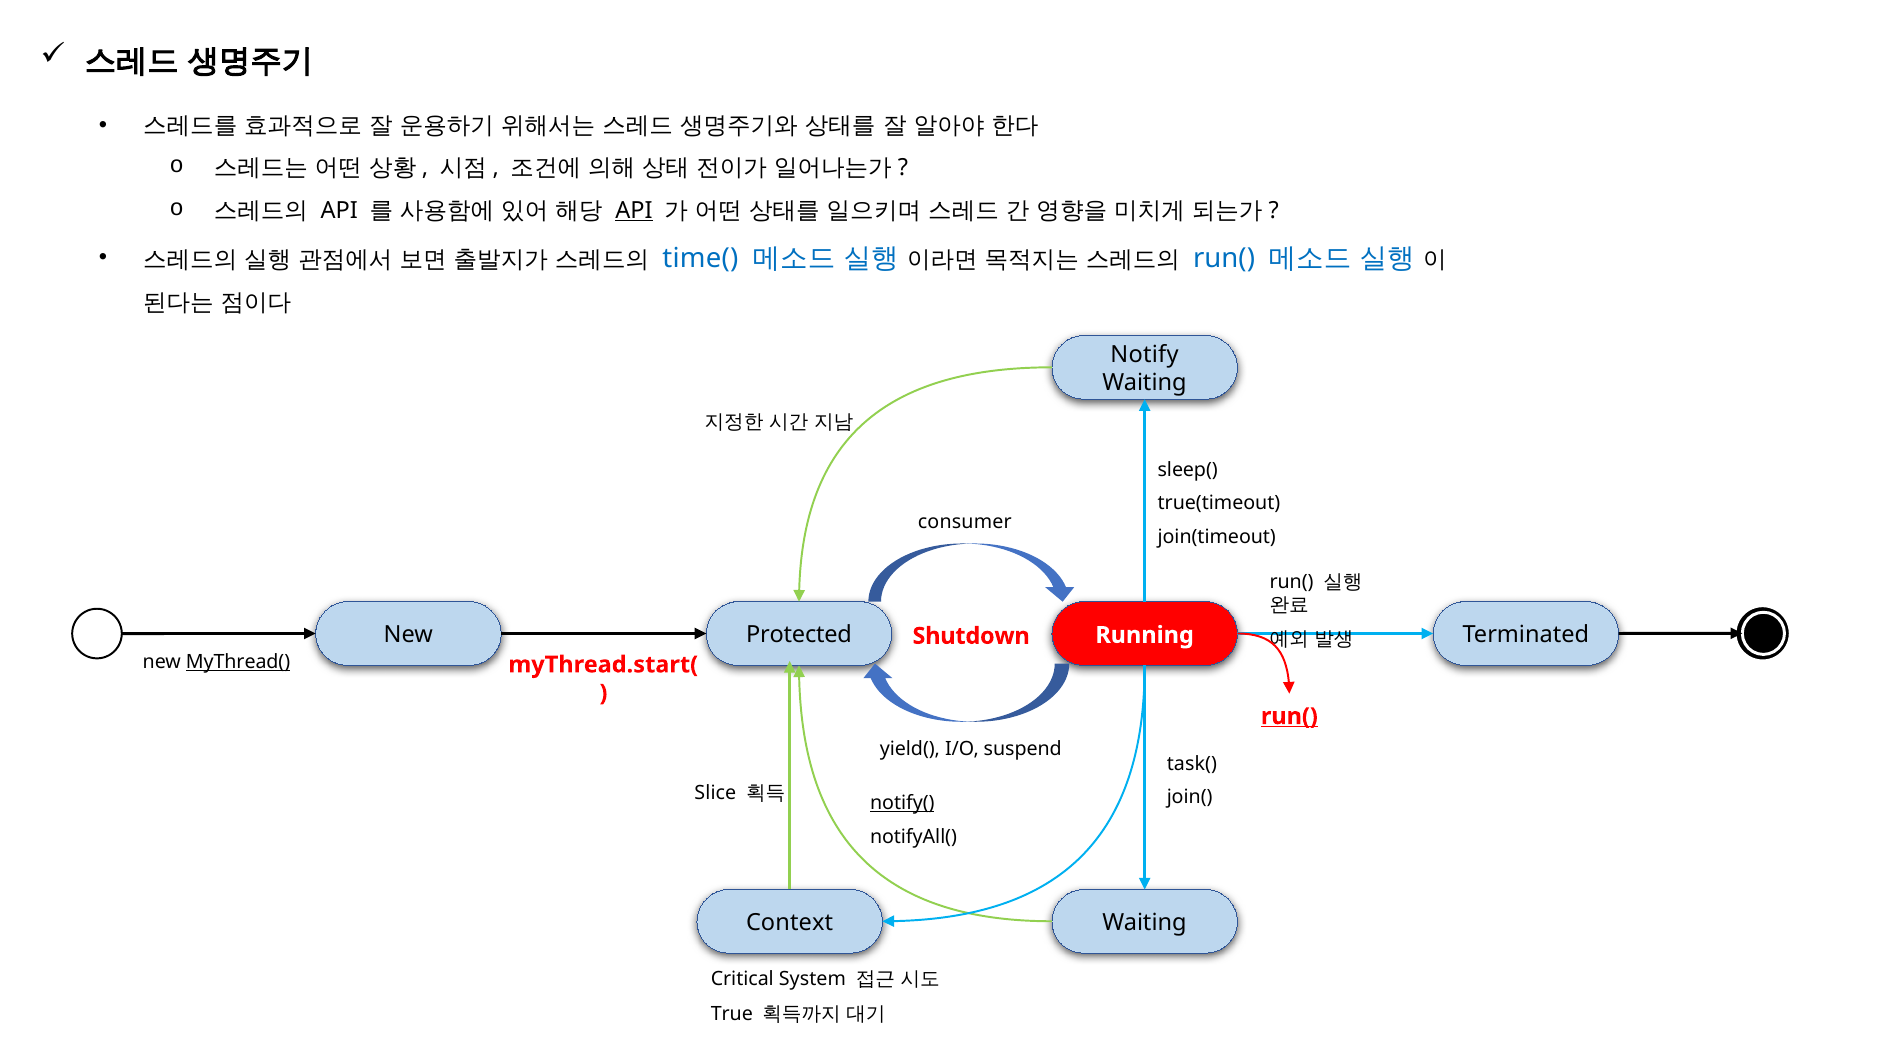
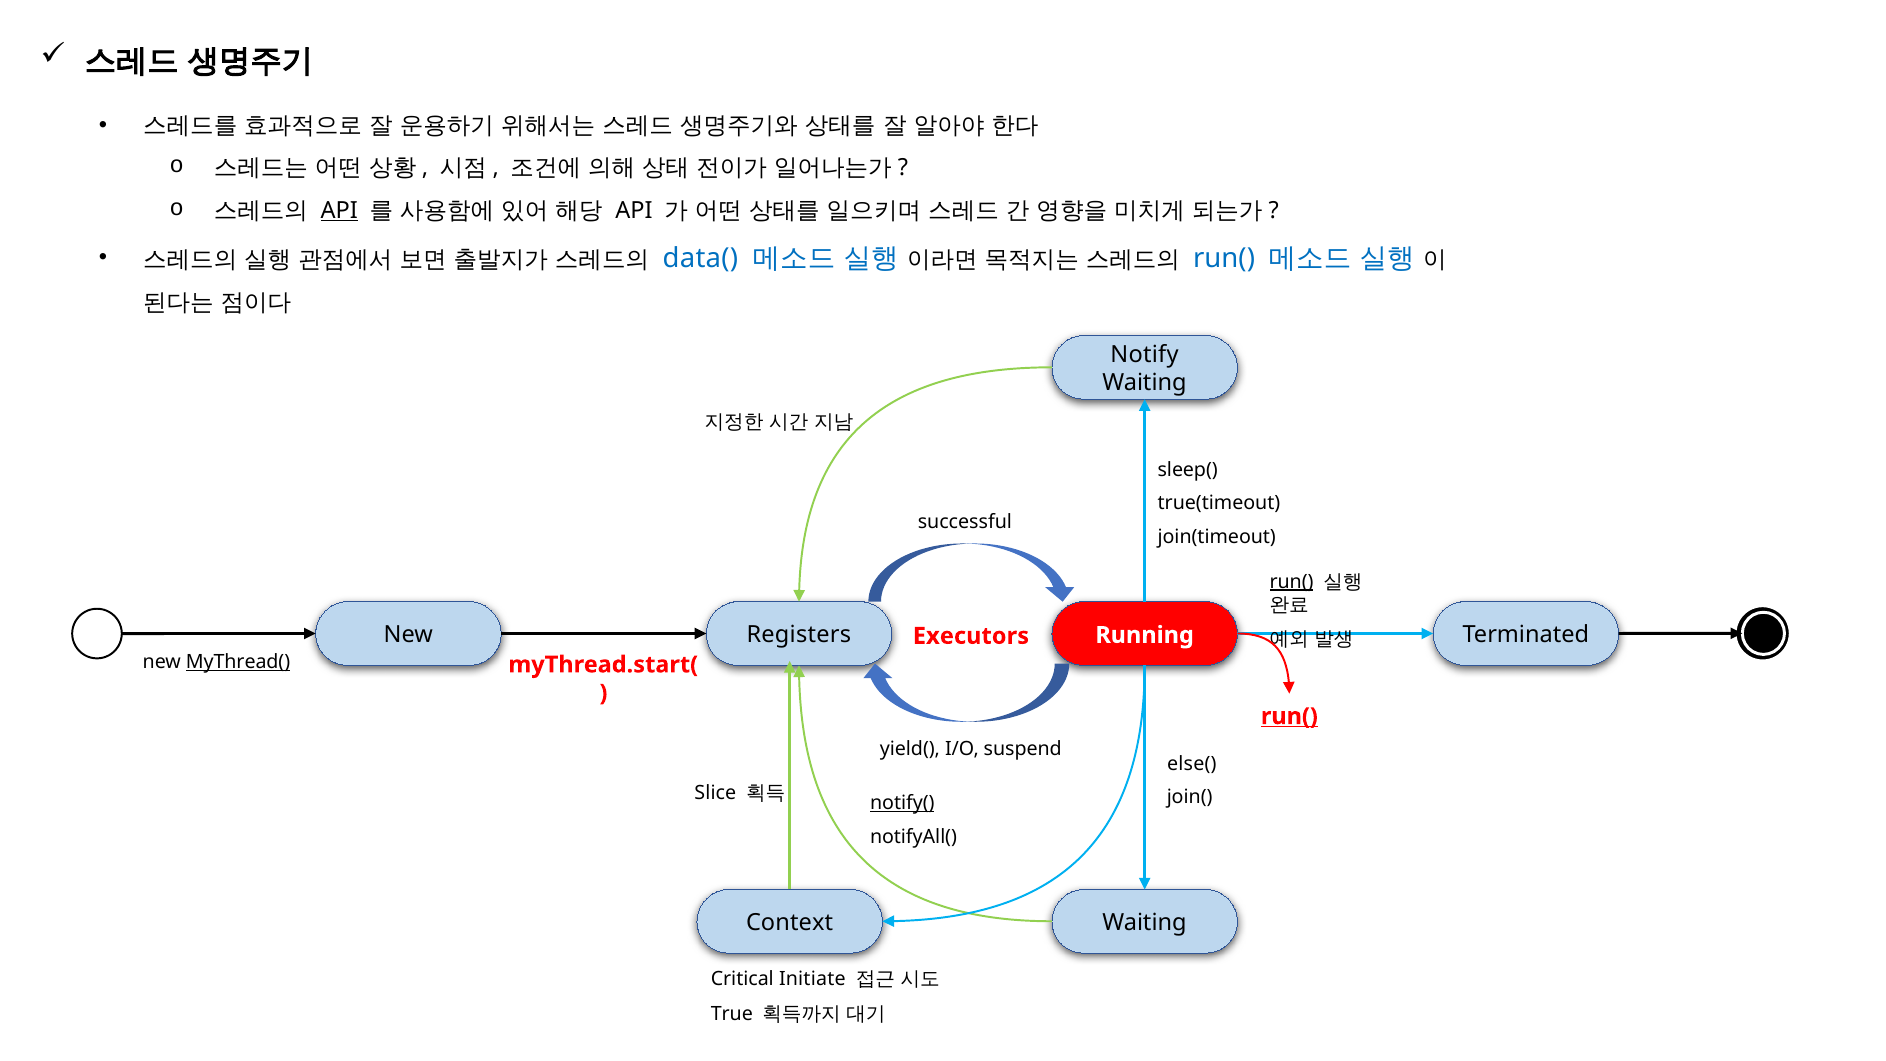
API underline: none -> present (339, 211)
API underline: present -> none (634, 211)
time(: time( -> data( (700, 258)
consumer: consumer -> successful (965, 522)
run( underline: none -> present (1292, 582)
Protected: Protected -> Registers (799, 635)
Shutdown: Shutdown -> Executors (971, 636)
task(: task( -> else( (1192, 764)
System: System -> Initiate (812, 978)
